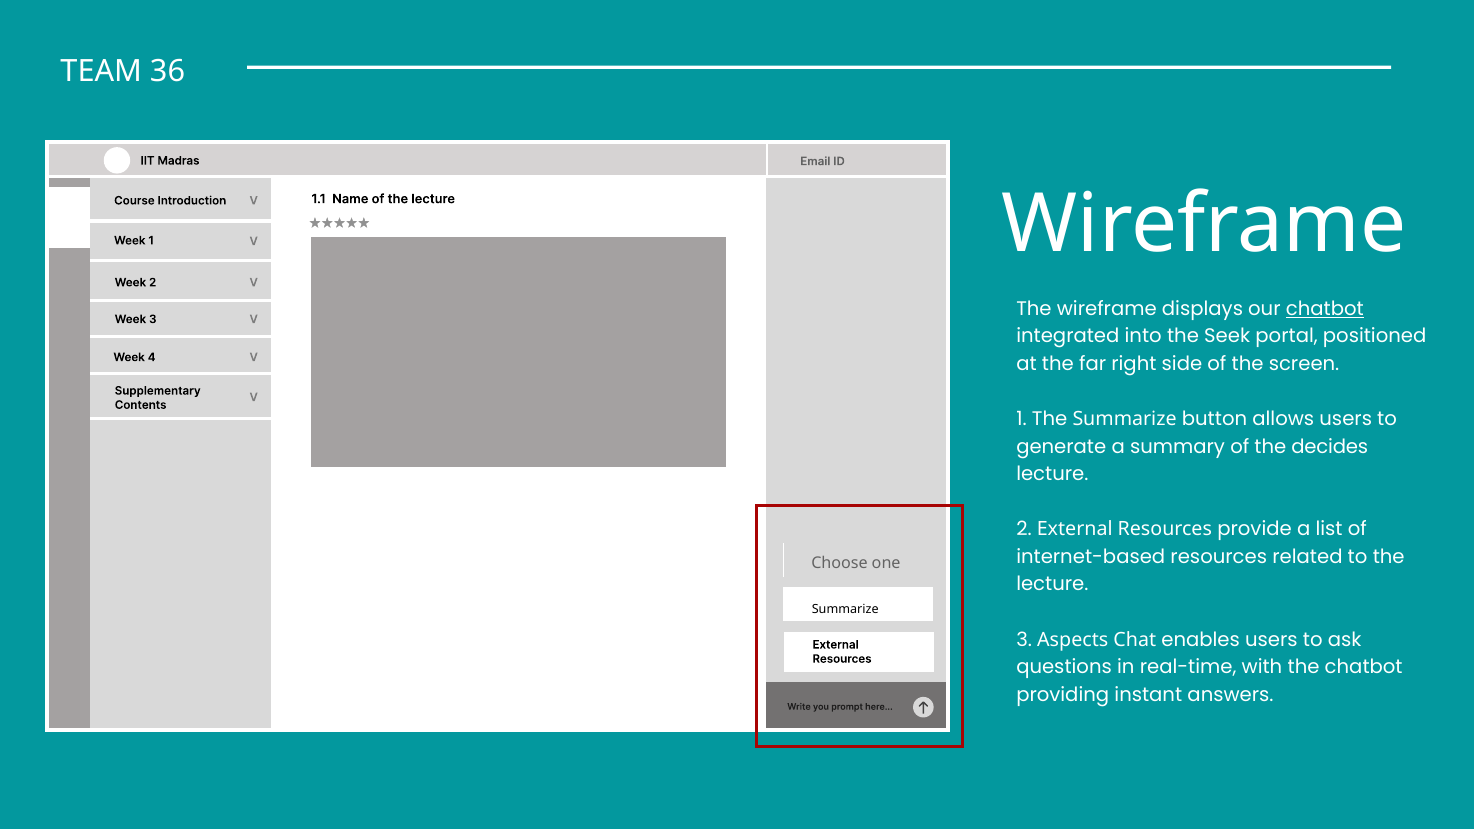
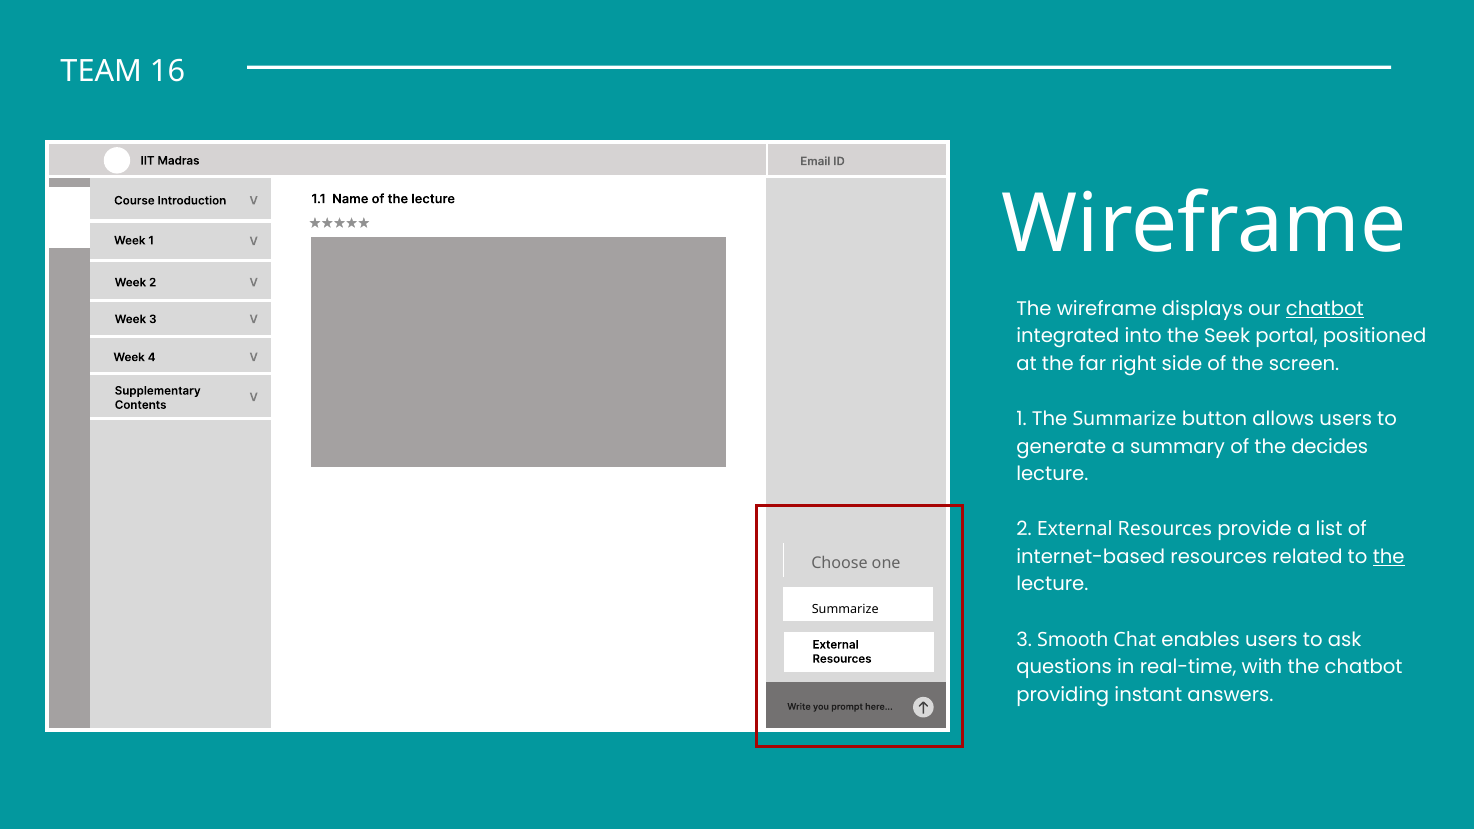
36: 36 -> 16 (168, 71)
the underline: none -> present (1389, 557)
Aspects: Aspects -> Smooth (1073, 640)
